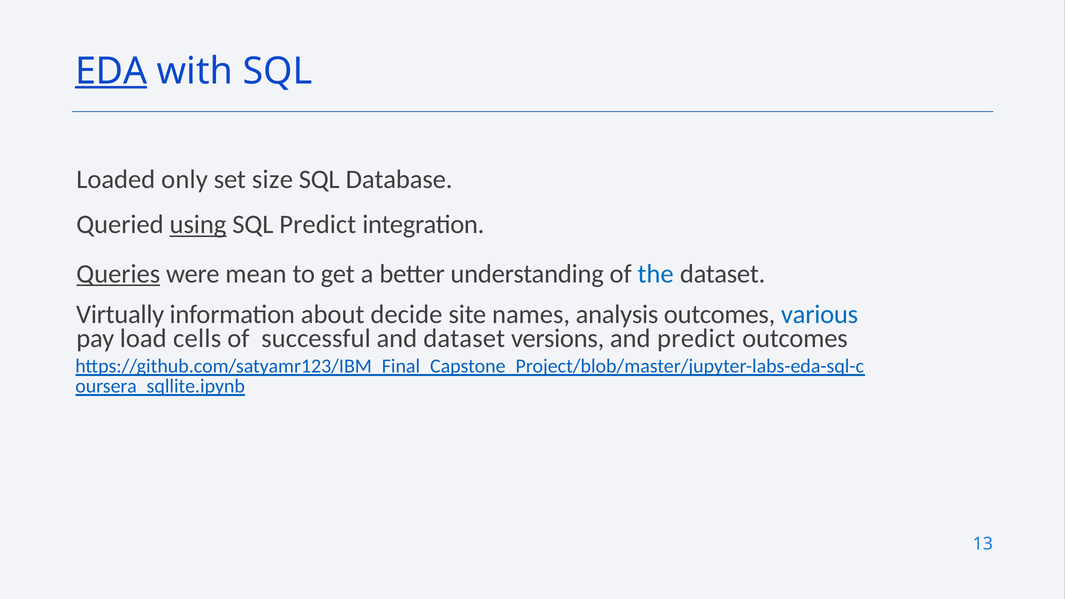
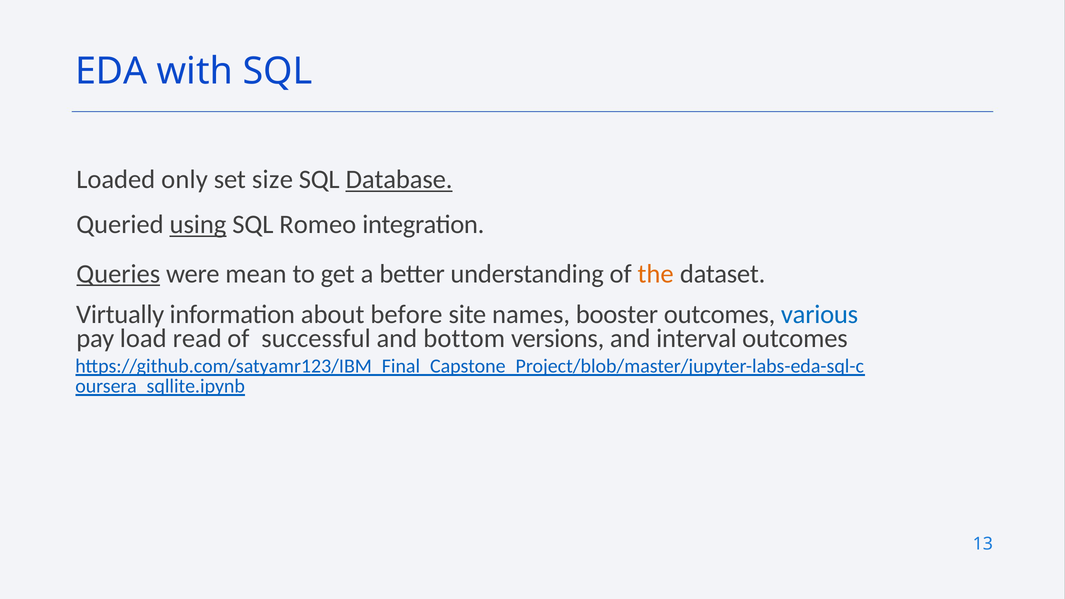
EDA underline: present -> none (111, 71)
Database underline: none -> present (399, 180)
SQL Predict: Predict -> Romeo (318, 225)
the colour: blue -> orange (656, 274)
decide: decide -> before (406, 314)
analysis: analysis -> booster (617, 314)
cells: cells -> read (197, 339)
and dataset: dataset -> bottom (464, 339)
and predict: predict -> interval (696, 339)
